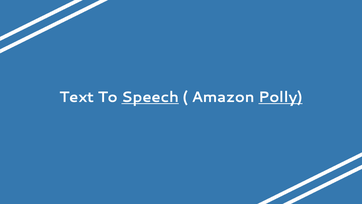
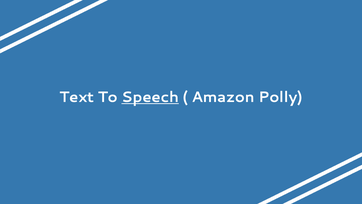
Polly underline: present -> none (281, 97)
